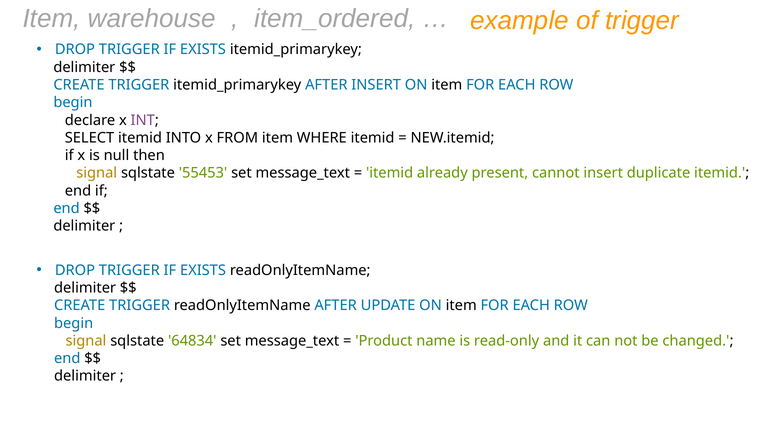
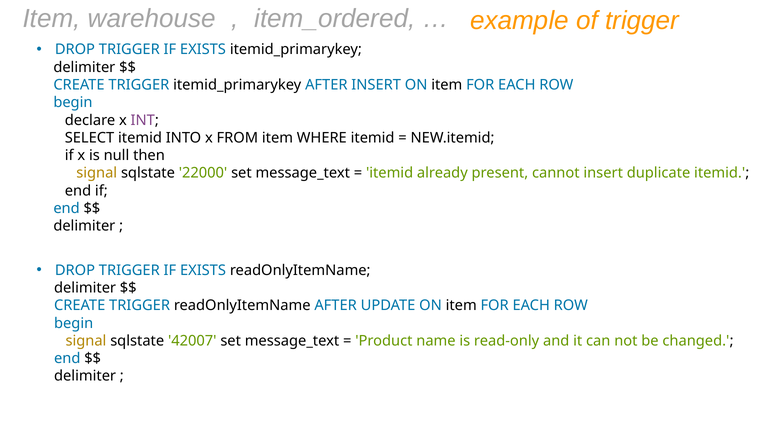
55453: 55453 -> 22000 (203, 173)
64834: 64834 -> 42007 (192, 340)
